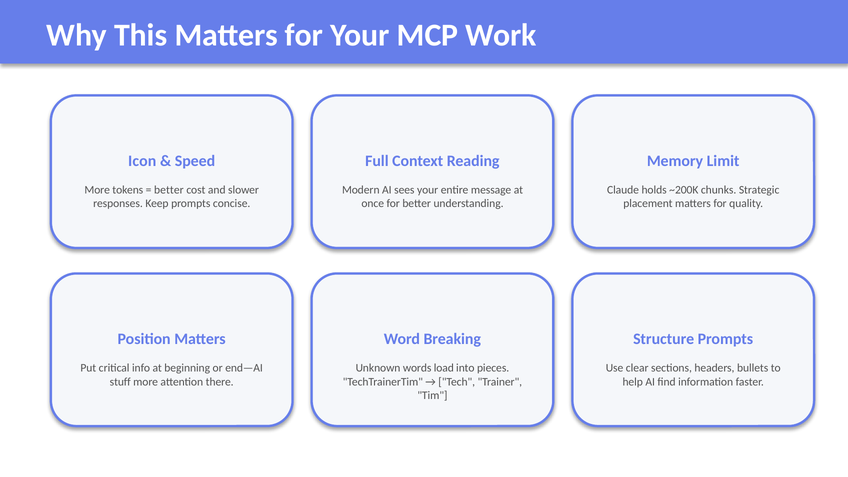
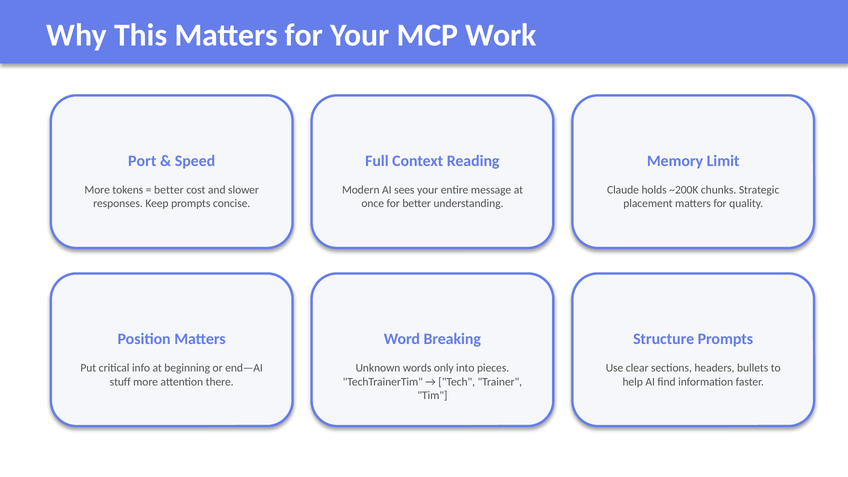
Icon: Icon -> Port (142, 161)
load: load -> only (444, 368)
